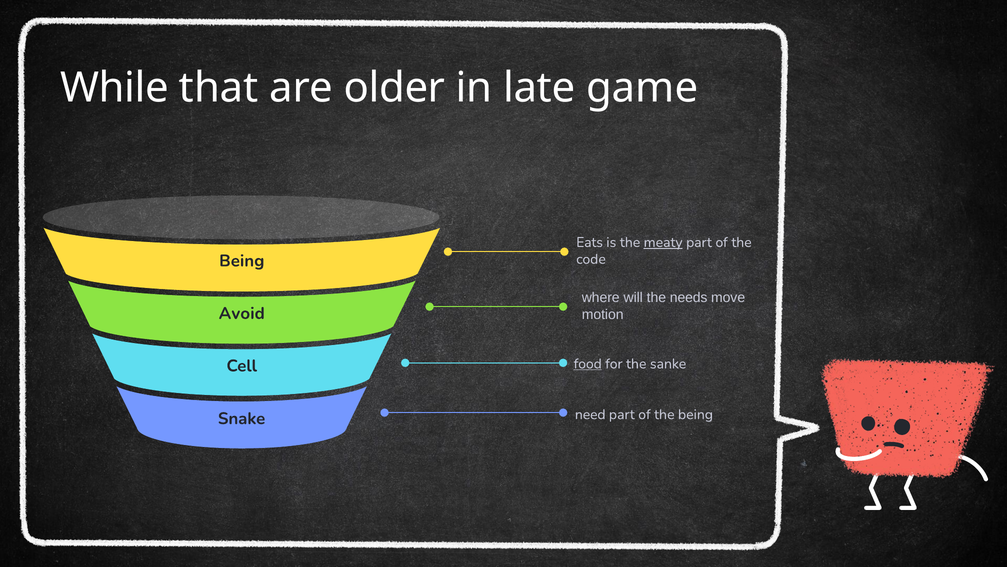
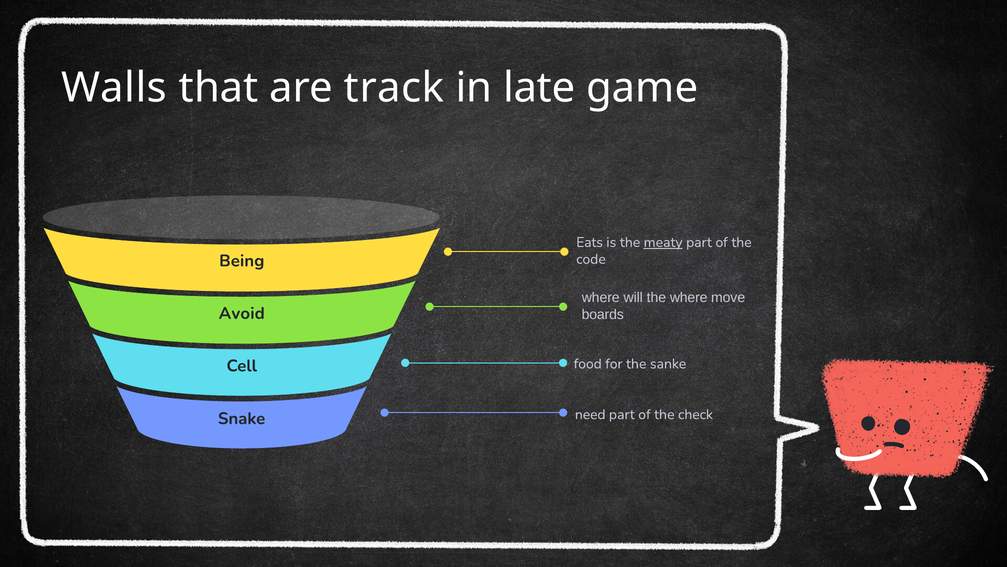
While: While -> Walls (114, 88)
older: older -> track (394, 88)
the needs: needs -> where (689, 298)
motion: motion -> boards (603, 314)
food underline: present -> none (588, 363)
the being: being -> check (696, 414)
